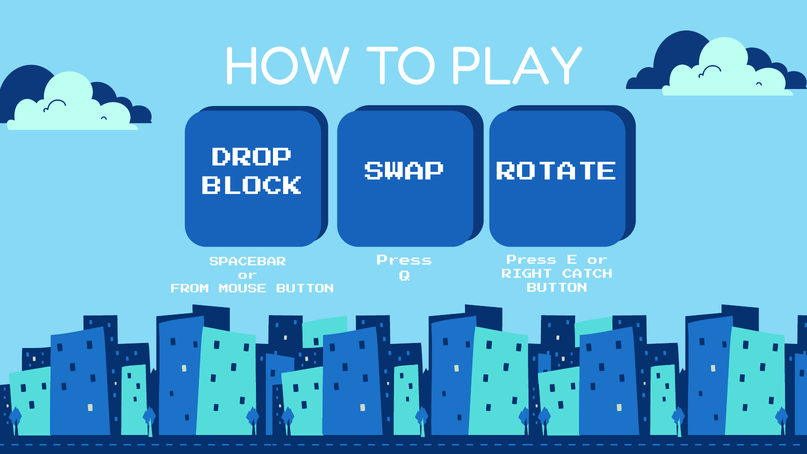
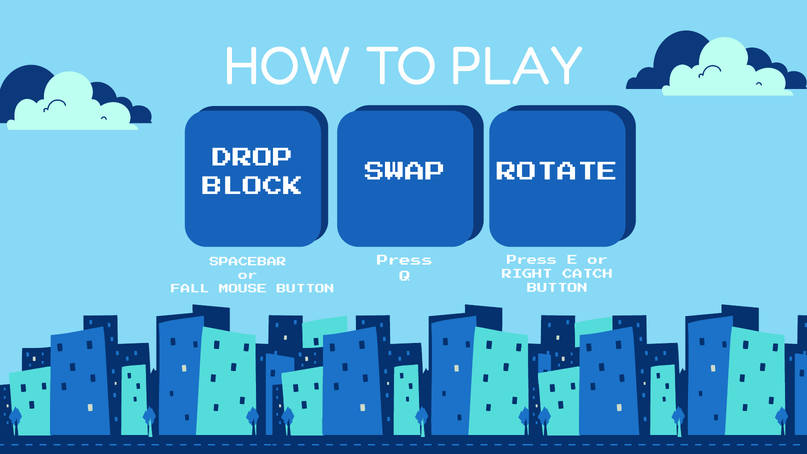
FROM: FROM -> FALL (190, 290)
